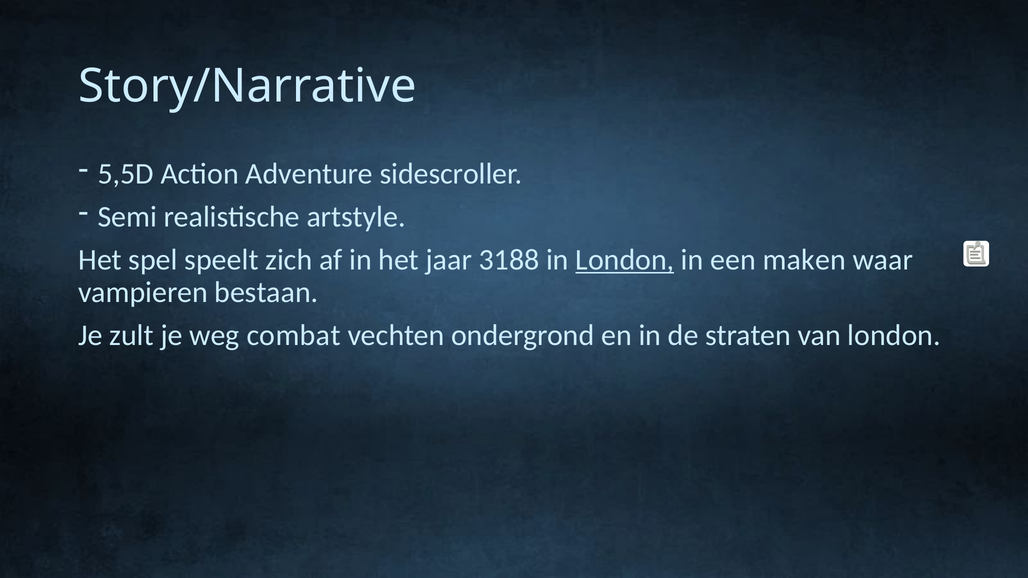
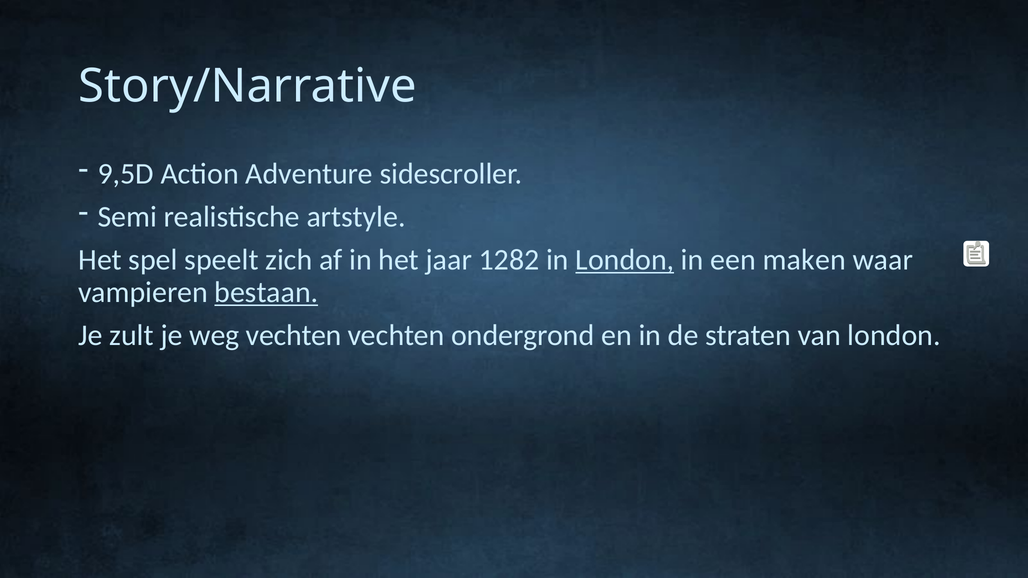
5,5D: 5,5D -> 9,5D (126, 174)
3188: 3188 -> 1282 (509, 260)
bestaan underline: none -> present (266, 292)
weg combat: combat -> vechten (294, 336)
